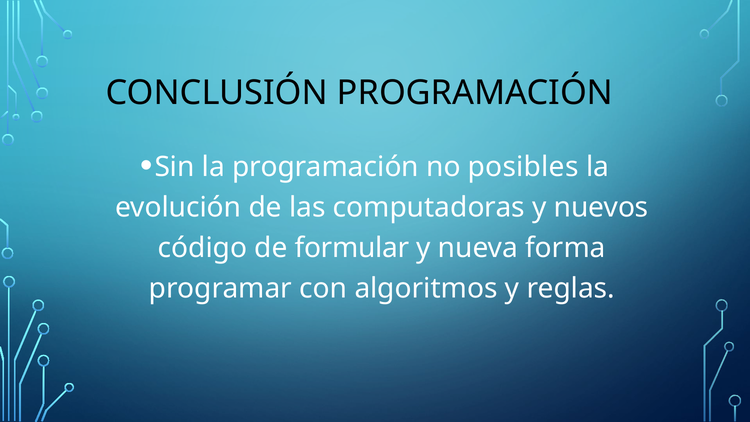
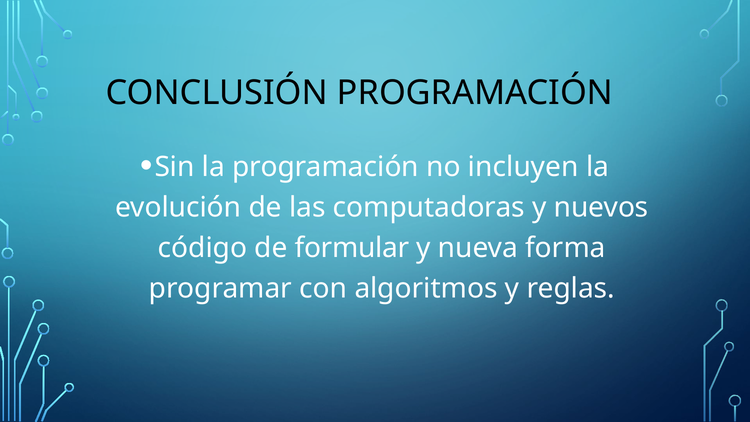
posibles: posibles -> incluyen (523, 167)
